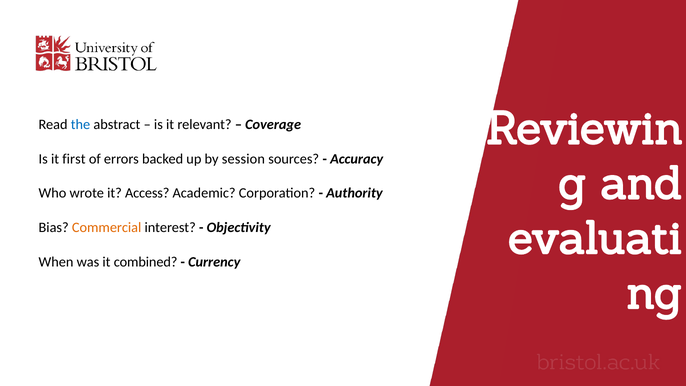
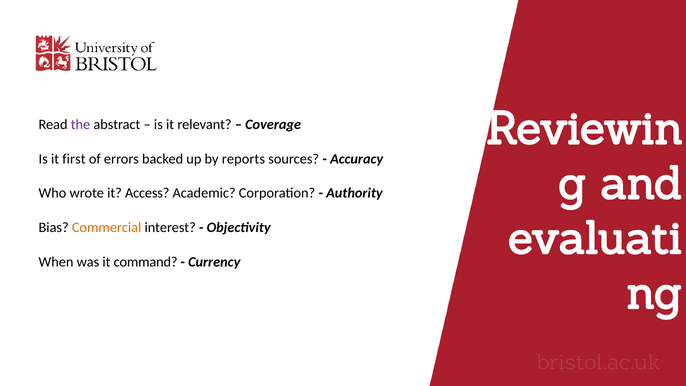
the colour: blue -> purple (81, 125)
session: session -> reports (243, 159)
combined: combined -> command (146, 262)
